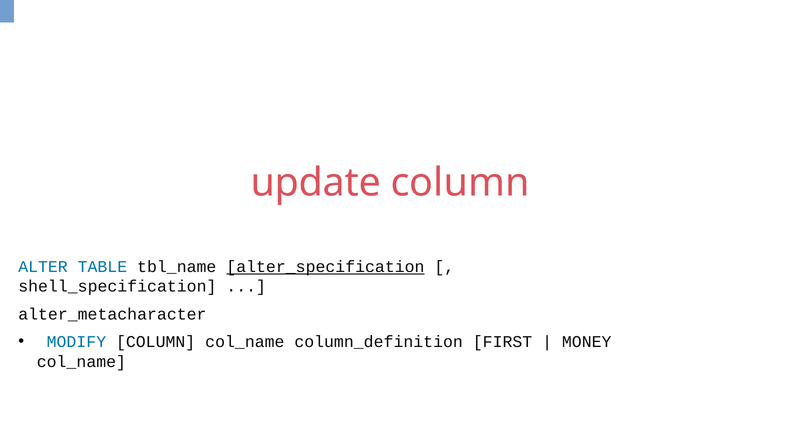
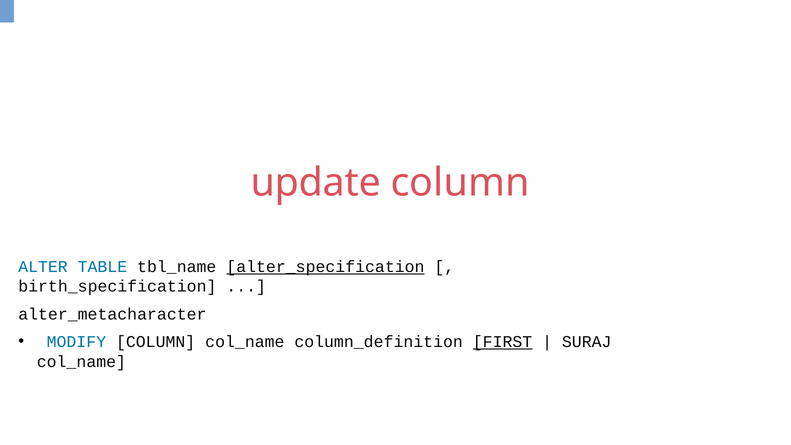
shell_specification: shell_specification -> birth_specification (117, 287)
FIRST underline: none -> present (503, 342)
MONEY: MONEY -> SURAJ (587, 342)
